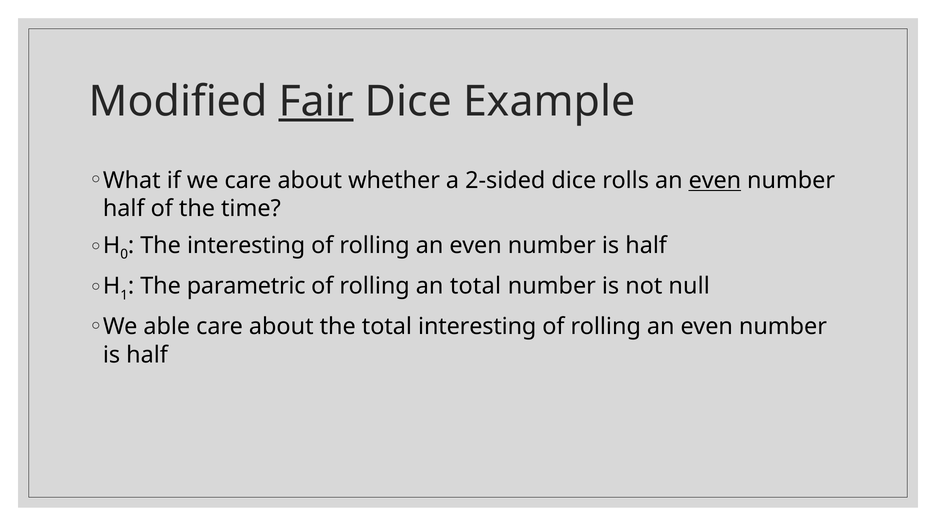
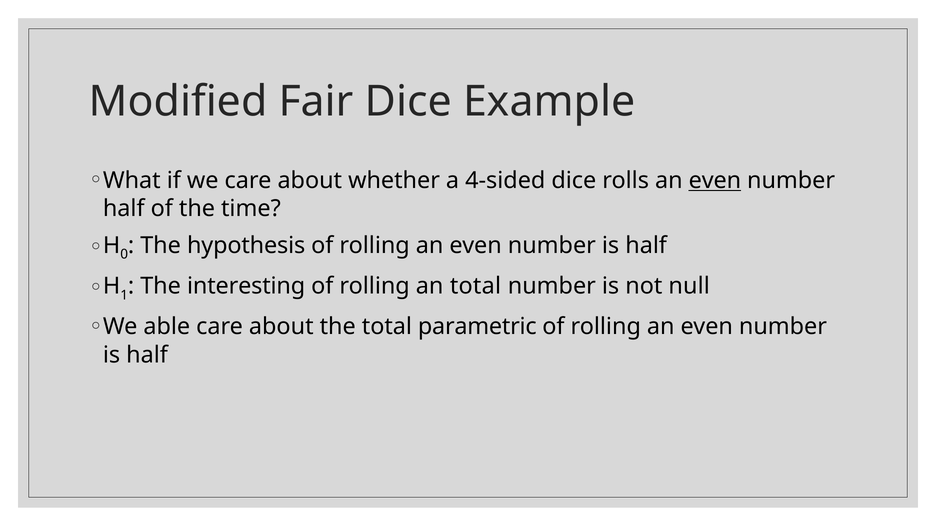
Fair underline: present -> none (316, 102)
2-sided: 2-sided -> 4-sided (505, 181)
The interesting: interesting -> hypothesis (246, 246)
parametric: parametric -> interesting (246, 286)
total interesting: interesting -> parametric (477, 327)
